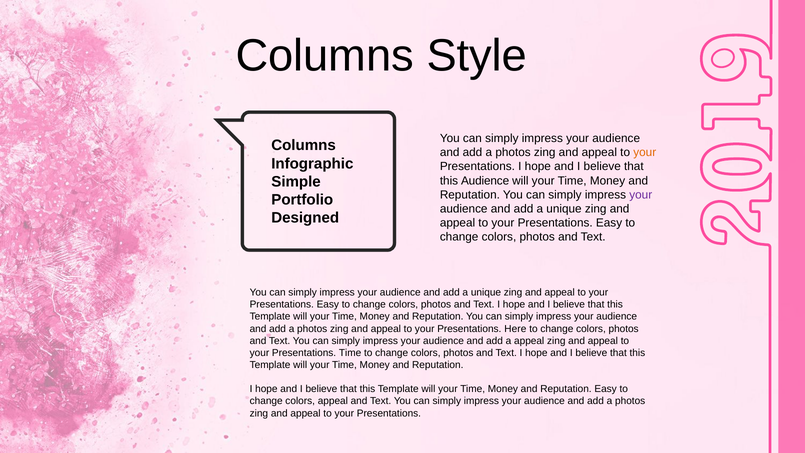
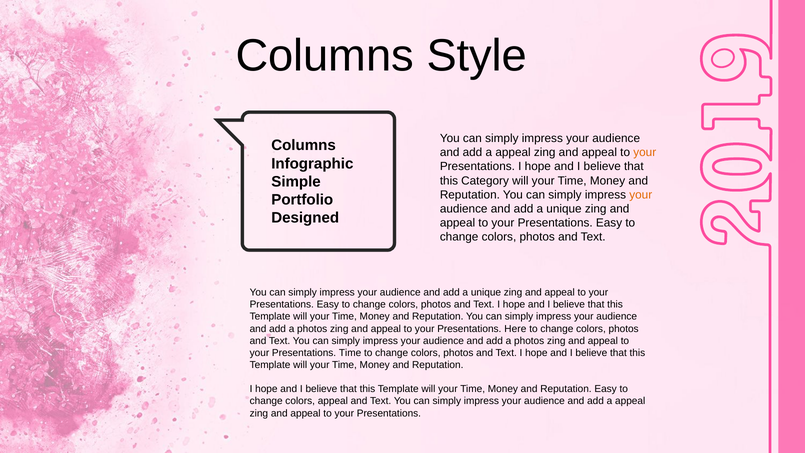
photos: photos -> appeal (513, 152)
this Audience: Audience -> Category (485, 181)
your colour: purple -> orange (641, 195)
appeal: appeal -> photos (529, 341)
photos: photos -> appeal (630, 401)
